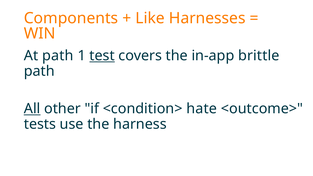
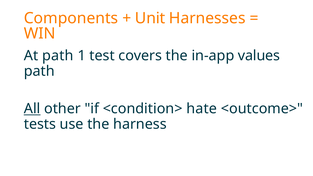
Like: Like -> Unit (150, 18)
test underline: present -> none (102, 56)
brittle: brittle -> values (259, 56)
